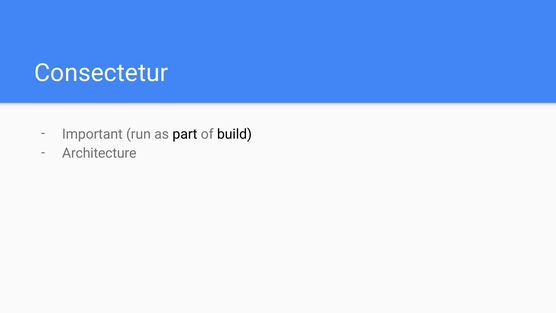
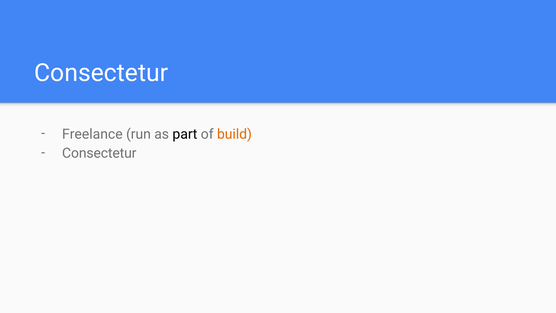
Important: Important -> Freelance (92, 134)
build colour: black -> orange (234, 134)
Architecture: Architecture -> Consectetur (99, 153)
